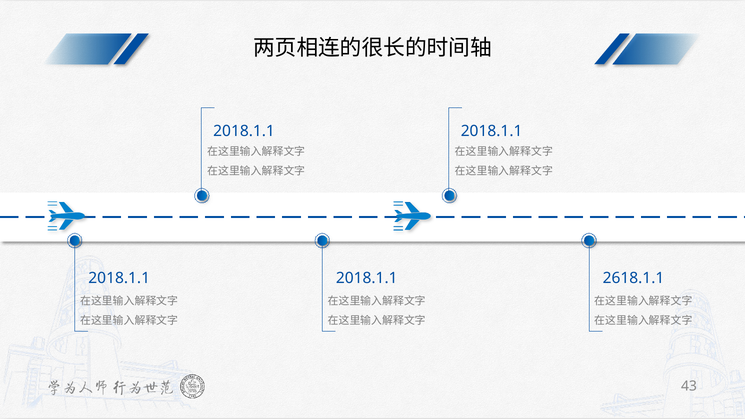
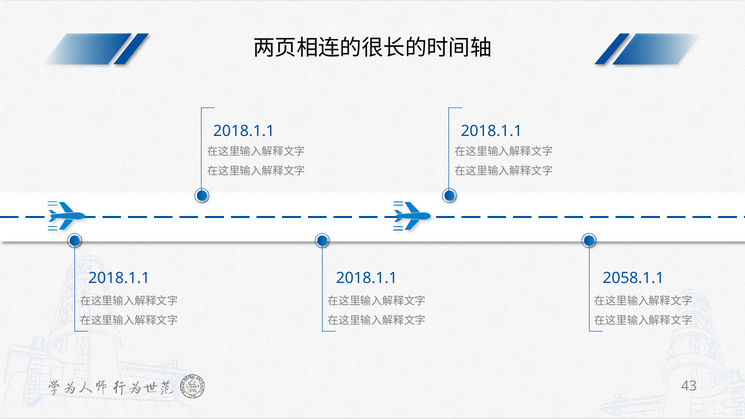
2618.1.1: 2618.1.1 -> 2058.1.1 (633, 278)
